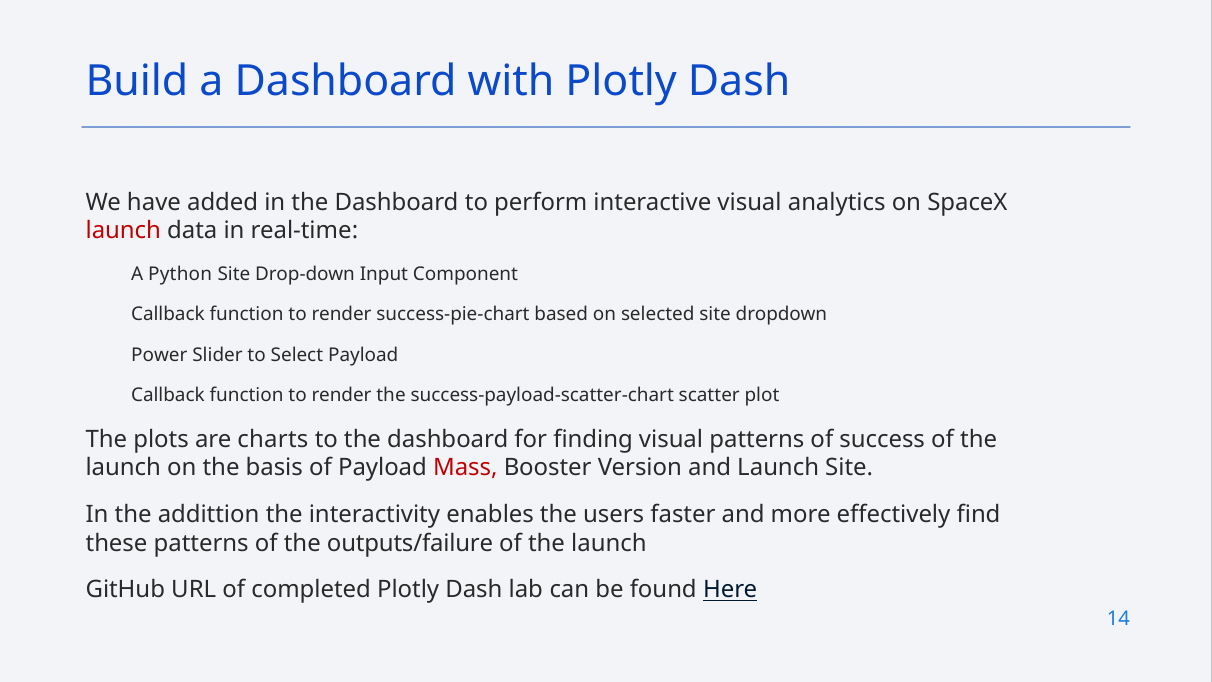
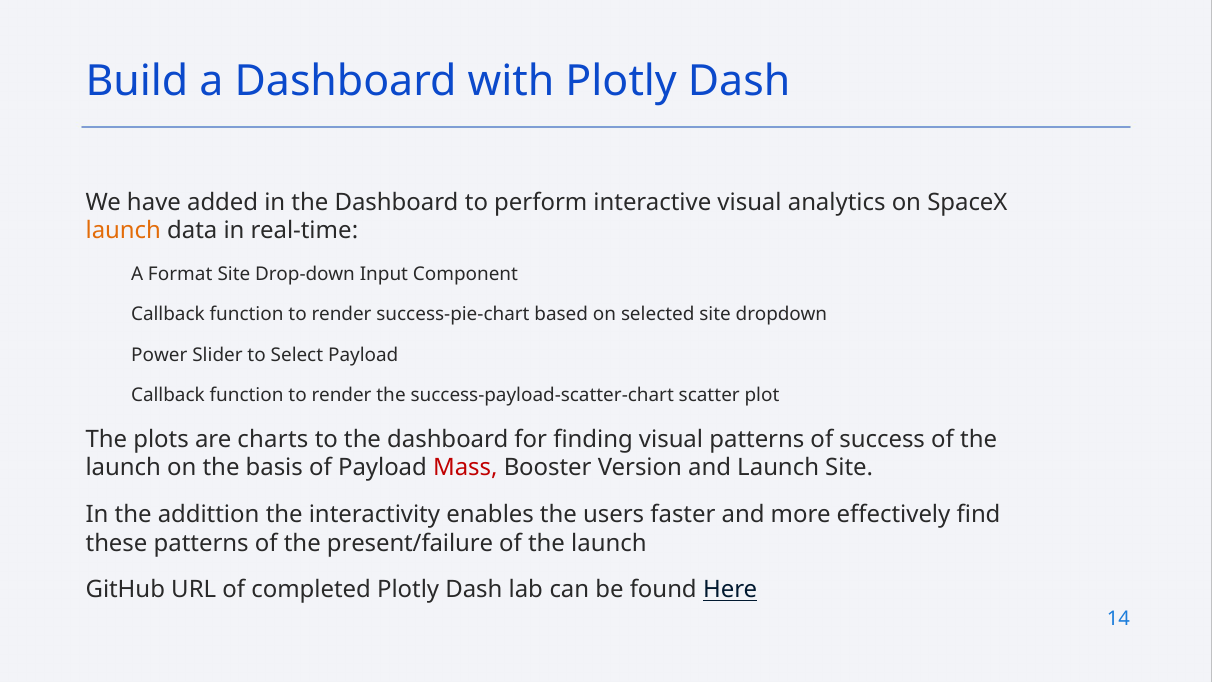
launch colour: red -> orange (123, 231)
Python: Python -> Format (180, 274)
outputs/failure: outputs/failure -> present/failure (410, 543)
